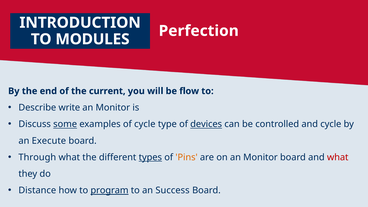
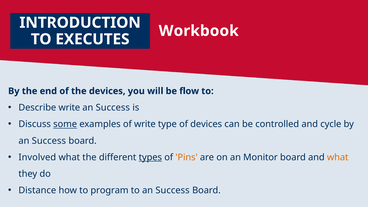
Perfection: Perfection -> Workbook (199, 31)
MODULES: MODULES -> EXECUTES (92, 39)
the current: current -> devices (107, 91)
Monitor: Monitor -> Success (113, 108)
of cycle: cycle -> write (145, 124)
devices underline: present -> none (206, 124)
Execute: Execute -> Success (49, 141)
Through: Through -> Involved (37, 157)
what colour: red -> orange (338, 157)
program underline: present -> none (110, 190)
